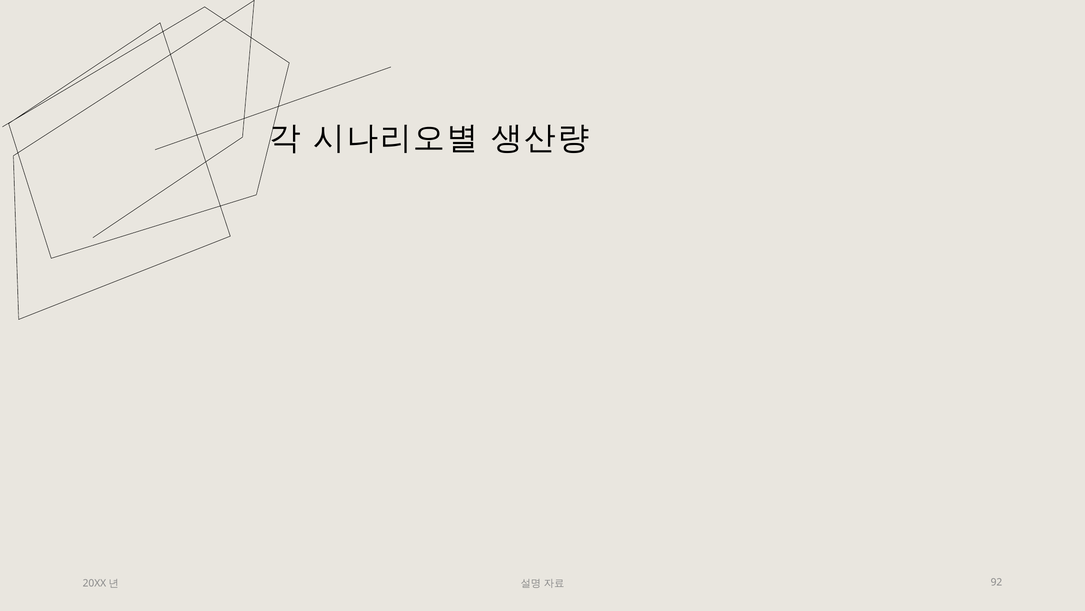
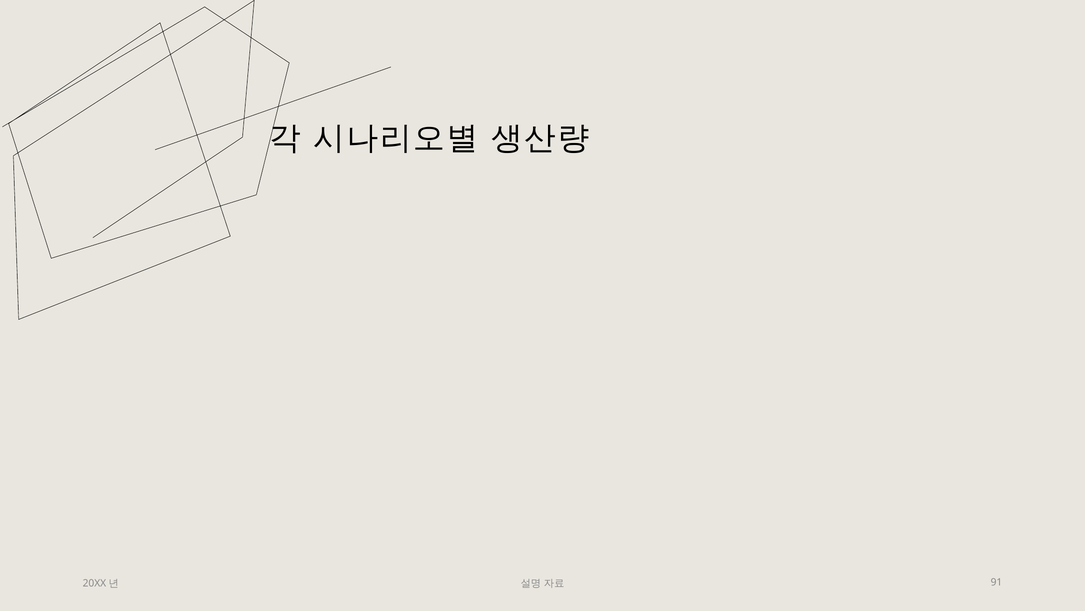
92: 92 -> 91 (997, 582)
